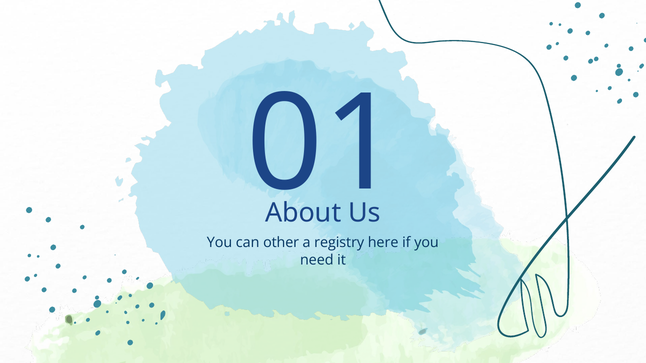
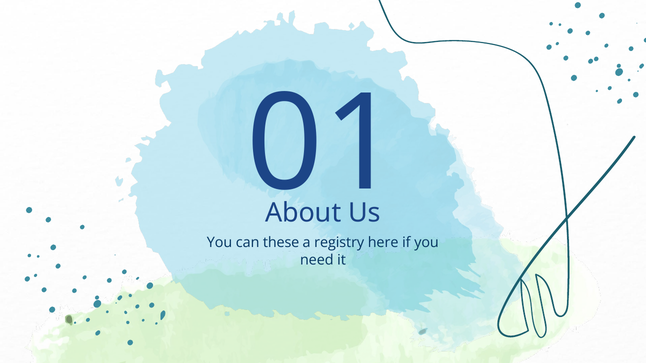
other: other -> these (281, 243)
